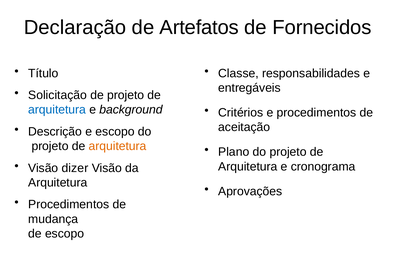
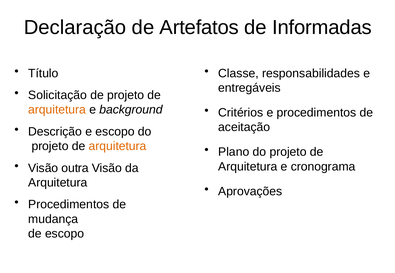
Fornecidos: Fornecidos -> Informadas (322, 27)
arquitetura colour: blue -> orange (57, 110)
dizer: dizer -> outra (75, 168)
